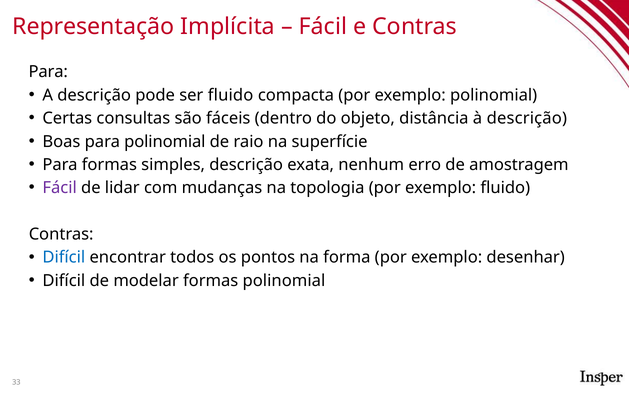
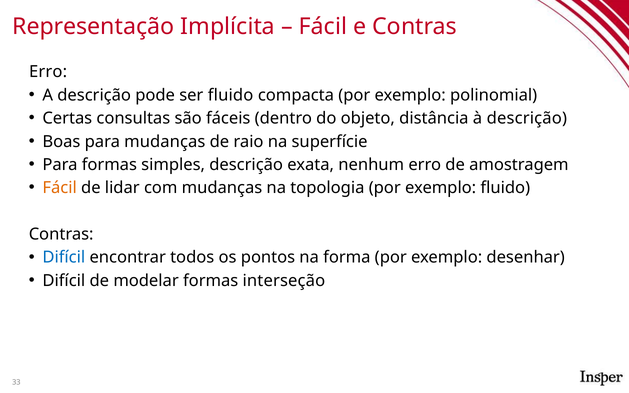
Para: Para -> Erro (48, 72)
para polinomial: polinomial -> mudanças (165, 142)
Fácil colour: purple -> orange (60, 188)
formas polinomial: polinomial -> interseção (284, 281)
